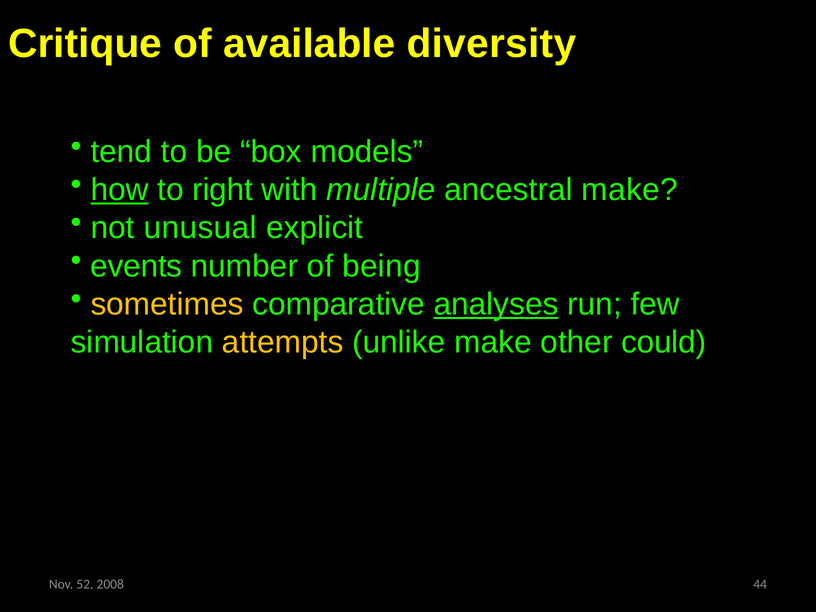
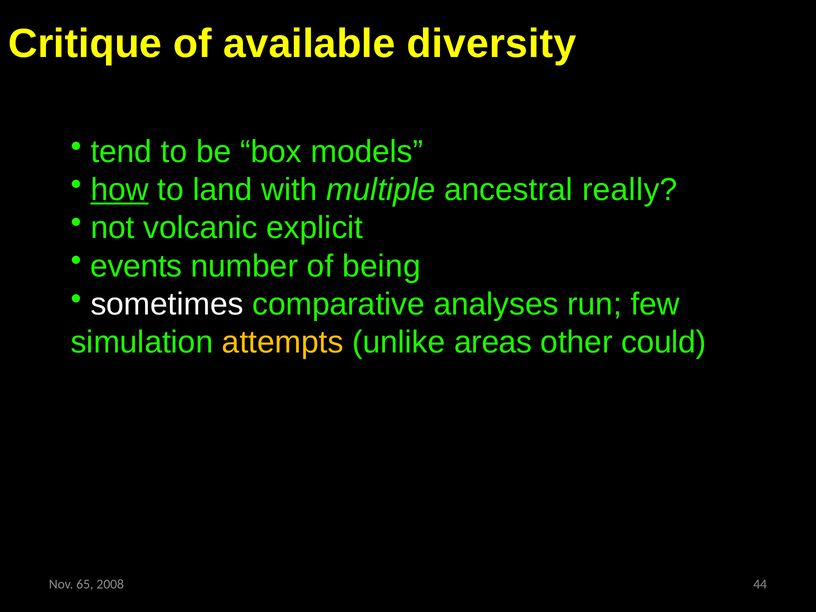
right: right -> land (222, 190)
ancestral make: make -> really (630, 190)
unusual: unusual -> volcanic (200, 228)
sometimes colour: yellow -> white (167, 304)
analyses underline: present -> none (496, 304)
unlike make: make -> areas (493, 342)
52: 52 -> 65 (85, 584)
